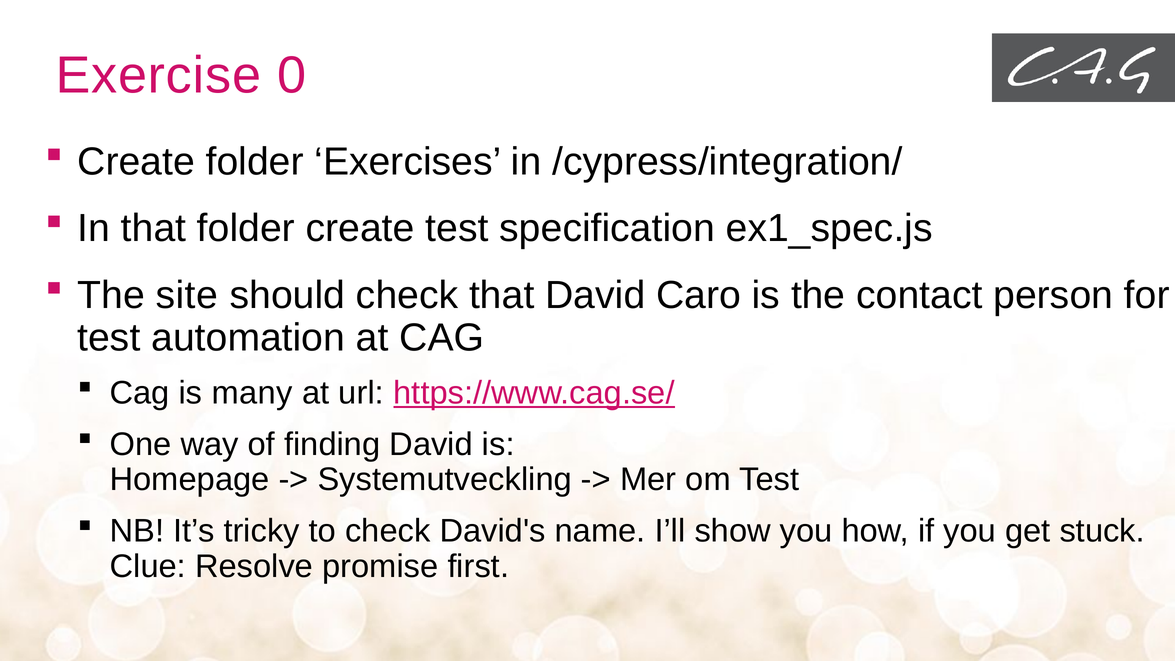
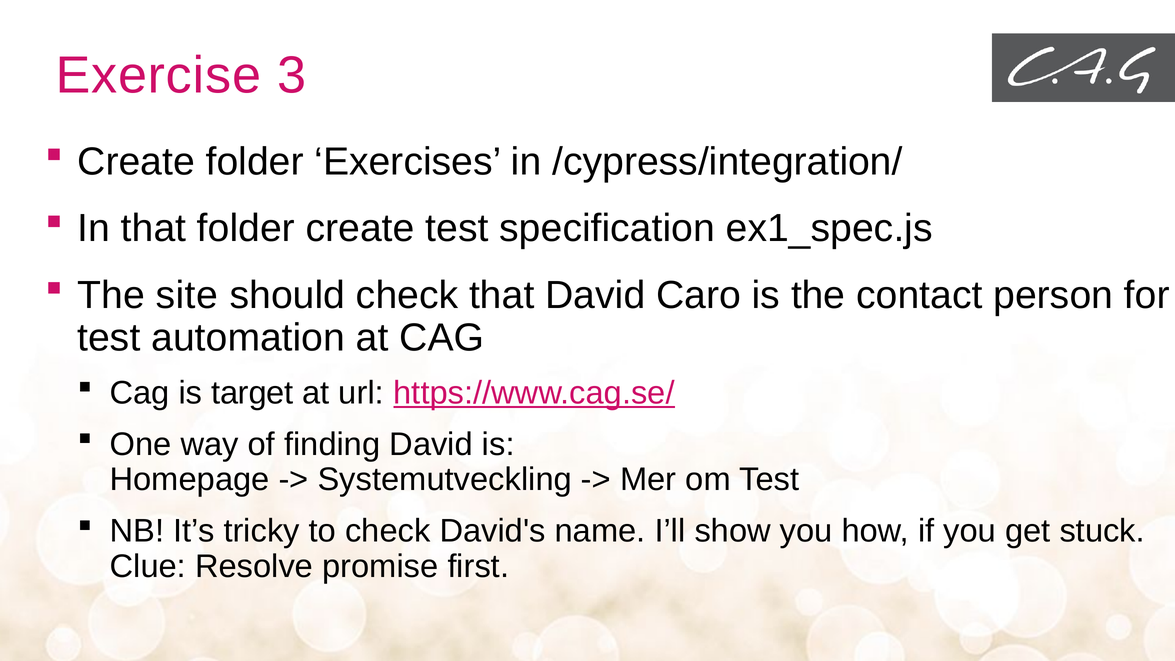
0: 0 -> 3 (292, 76)
many: many -> target (252, 393)
